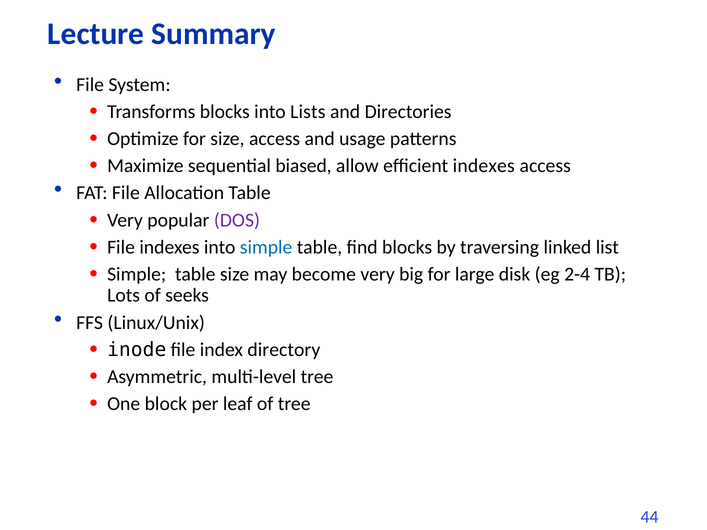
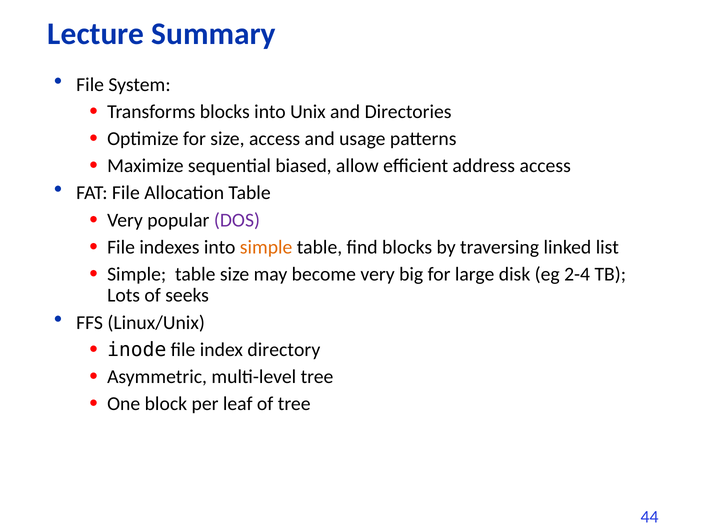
Lists: Lists -> Unix (308, 112)
efficient indexes: indexes -> address (484, 166)
simple colour: blue -> orange (266, 247)
